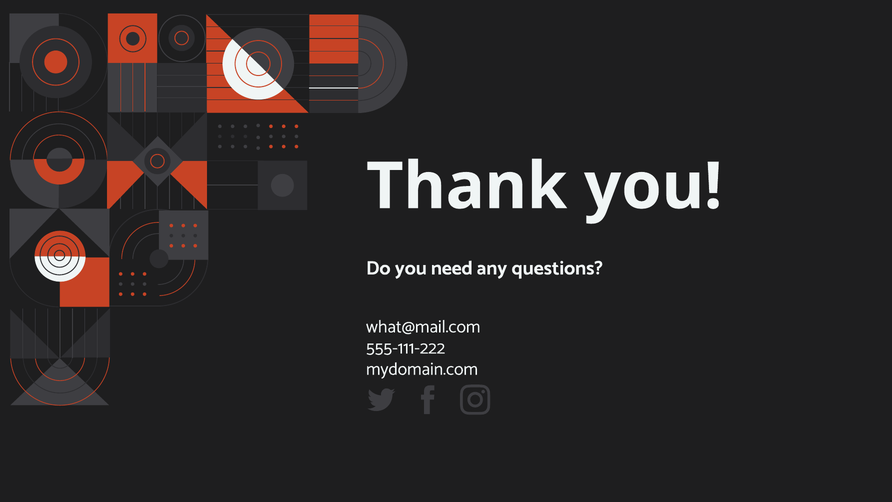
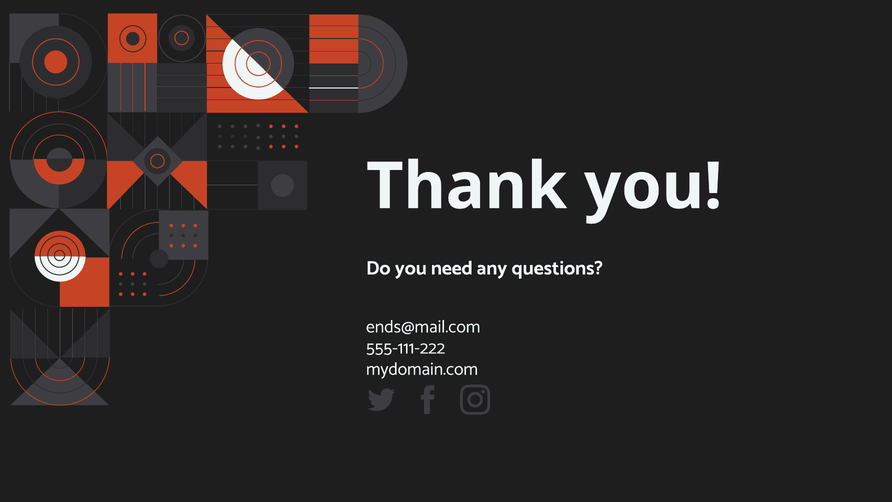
what@mail.com: what@mail.com -> ends@mail.com (423, 326)
